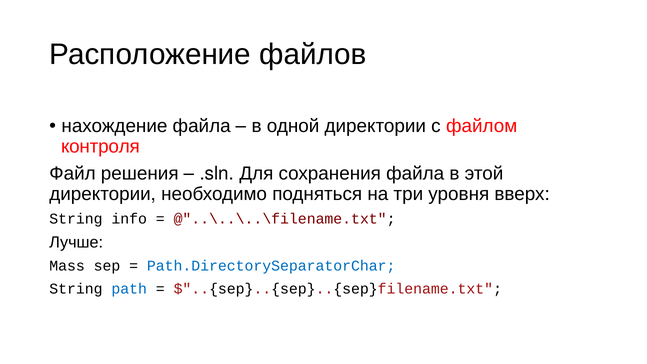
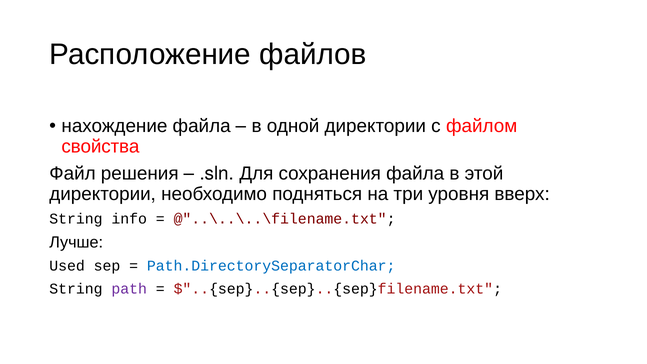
контроля: контроля -> свойства (100, 147)
Mass: Mass -> Used (67, 266)
path colour: blue -> purple (129, 289)
